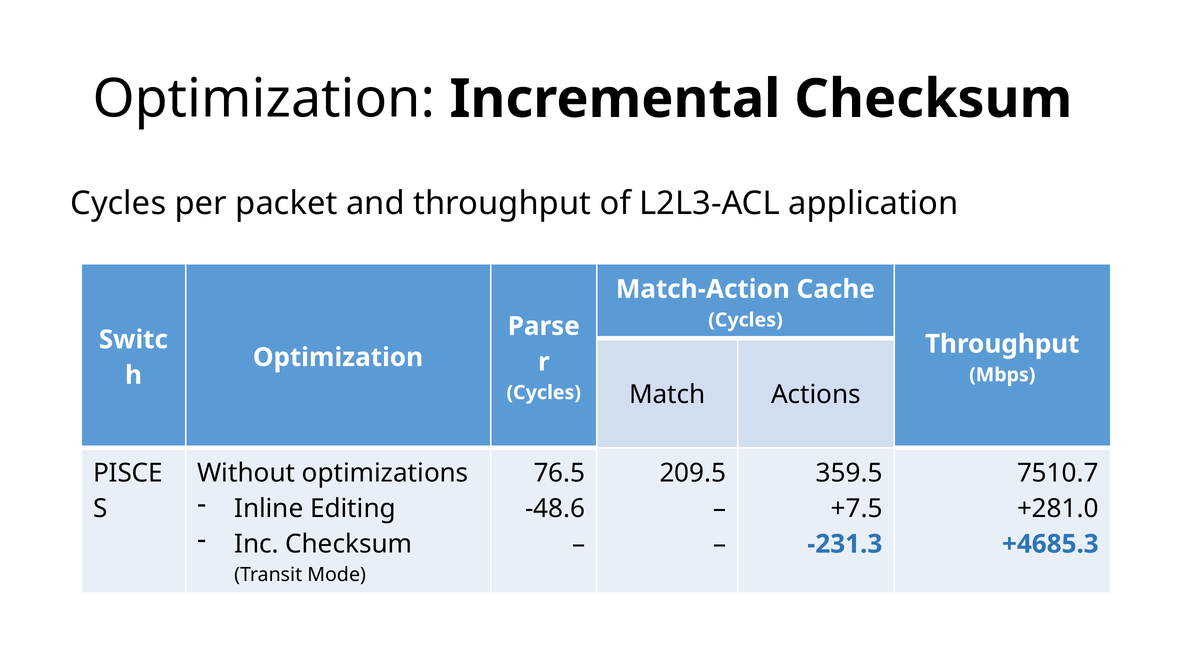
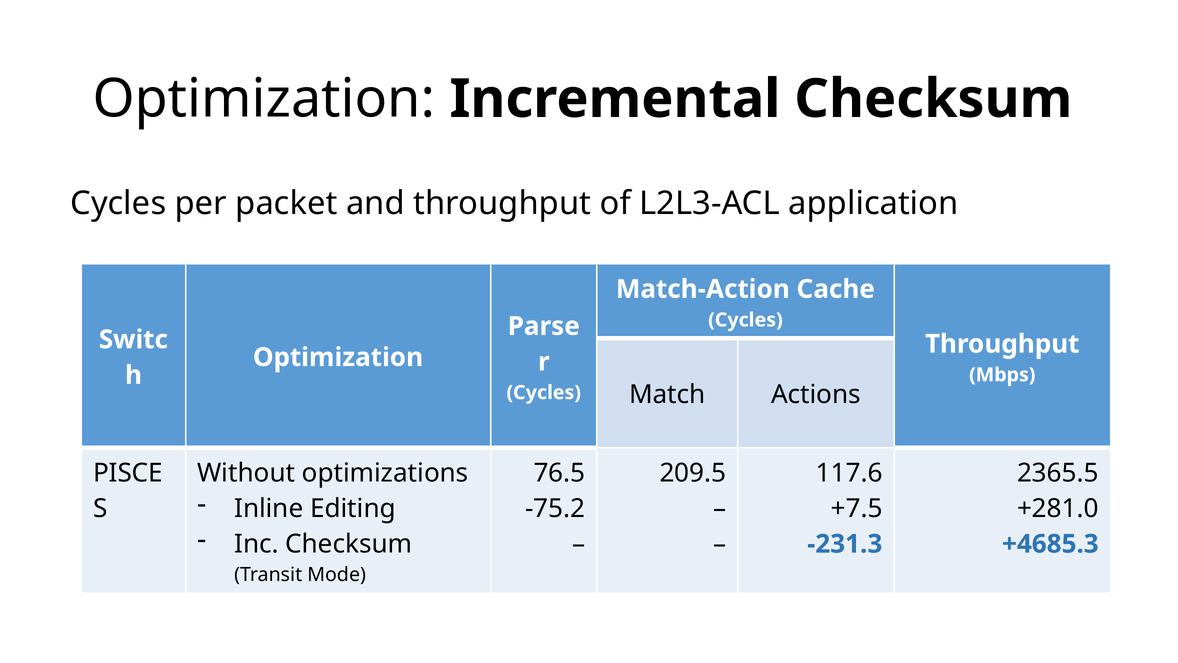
359.5: 359.5 -> 117.6 (849, 473)
7510.7: 7510.7 -> 2365.5 (1058, 473)
-48.6: -48.6 -> -75.2 (555, 508)
